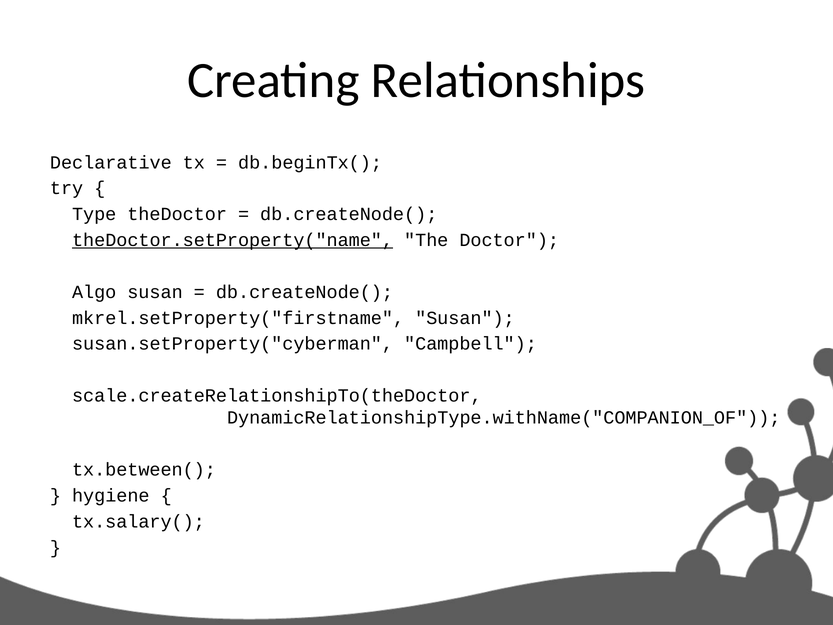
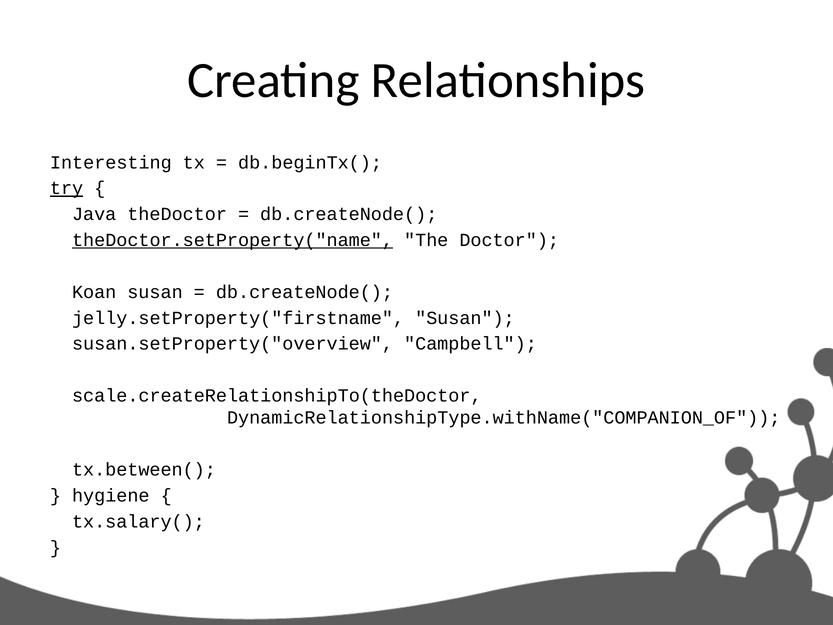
Declarative: Declarative -> Interesting (111, 162)
try underline: none -> present (67, 188)
Type: Type -> Java (94, 214)
Algo: Algo -> Koan (94, 292)
mkrel.setProperty("firstname: mkrel.setProperty("firstname -> jelly.setProperty("firstname (238, 318)
susan.setProperty("cyberman: susan.setProperty("cyberman -> susan.setProperty("overview (233, 344)
